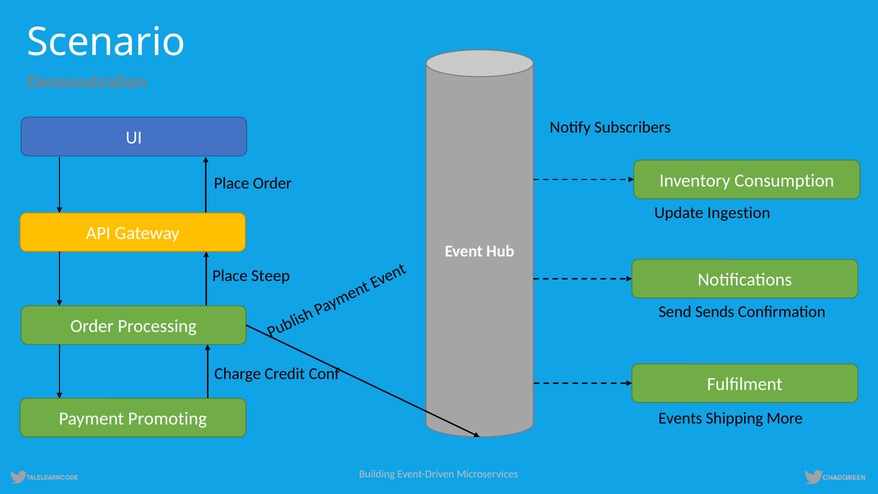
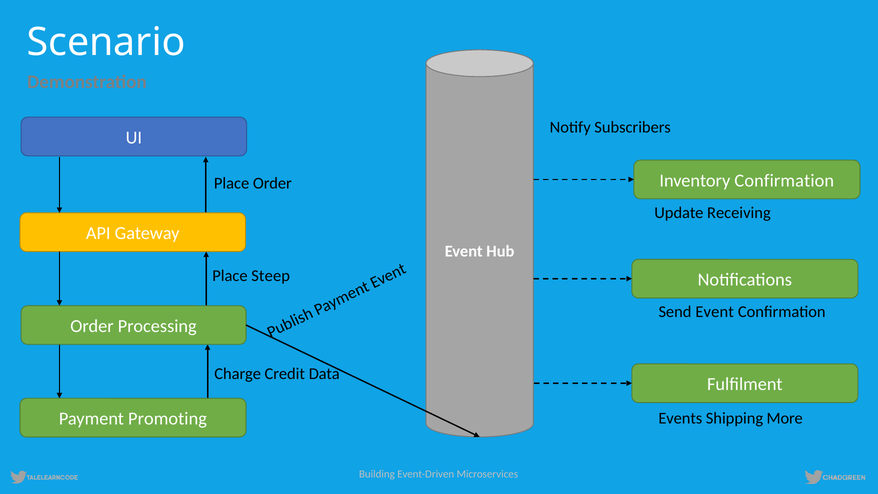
Inventory Consumption: Consumption -> Confirmation (784, 181)
Ingestion: Ingestion -> Receiving (739, 213)
Send Sends: Sends -> Event (715, 312)
Conf: Conf -> Data (324, 374)
